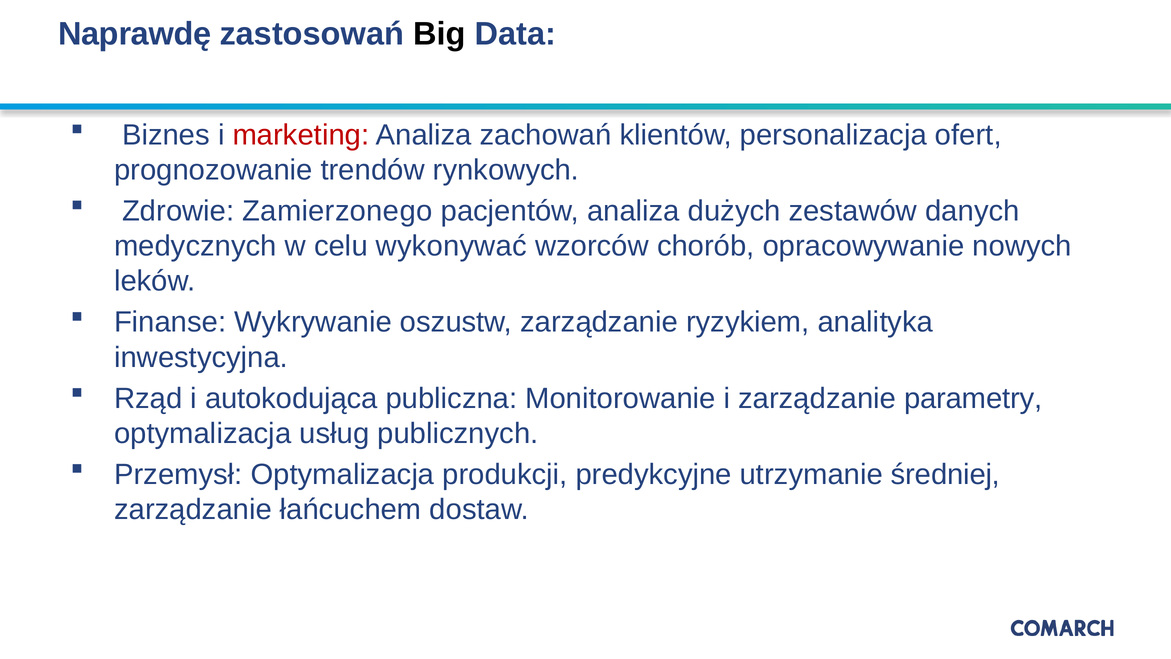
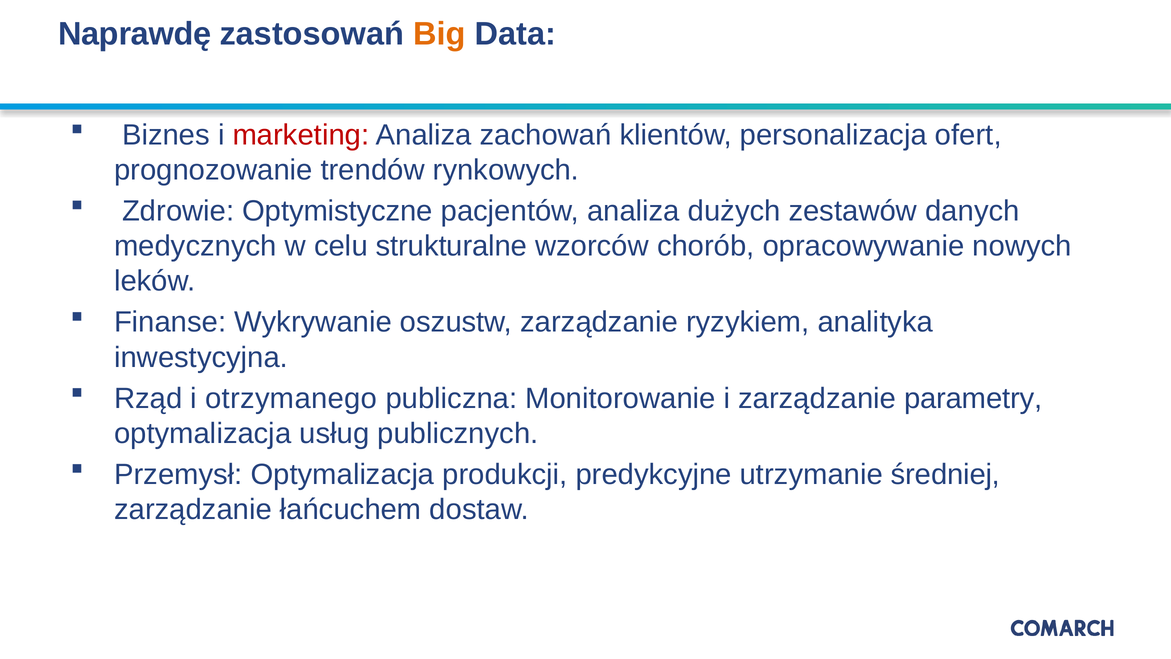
Big colour: black -> orange (439, 34)
Zamierzonego: Zamierzonego -> Optymistyczne (338, 211)
wykonywać: wykonywać -> strukturalne (451, 246)
autokodująca: autokodująca -> otrzymanego (291, 398)
